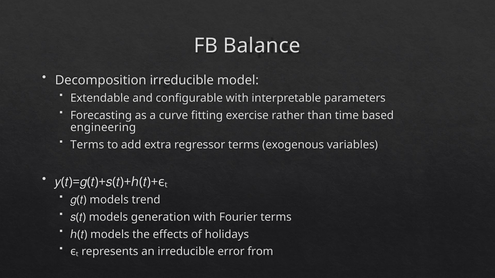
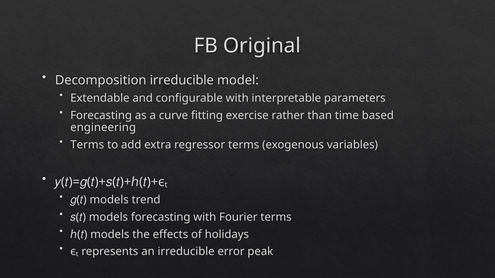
Balance: Balance -> Original (262, 46)
models generation: generation -> forecasting (161, 217)
from: from -> peak (260, 252)
